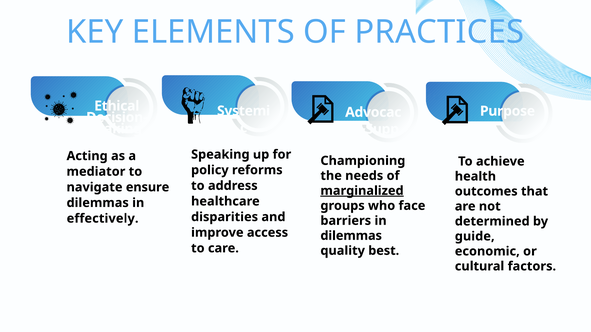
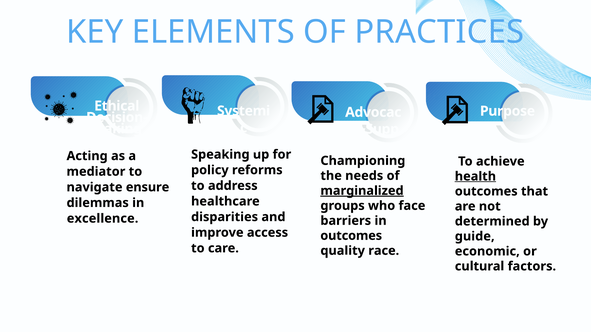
health underline: none -> present (475, 177)
effectively: effectively -> excellence (103, 219)
dilemmas: dilemmas -> outcomes (351, 236)
best: best -> race (384, 251)
